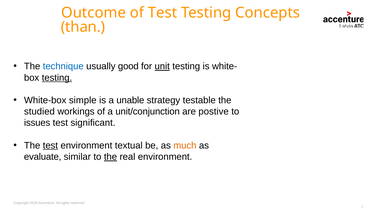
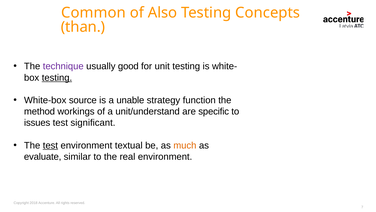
Outcome: Outcome -> Common (94, 13)
of Test: Test -> Also (163, 13)
technique colour: blue -> purple (63, 66)
unit underline: present -> none (162, 66)
simple: simple -> source (83, 100)
testable: testable -> function (199, 100)
studied: studied -> method (40, 111)
unit/conjunction: unit/conjunction -> unit/understand (148, 111)
postive: postive -> specific (214, 111)
the underline: present -> none (110, 156)
